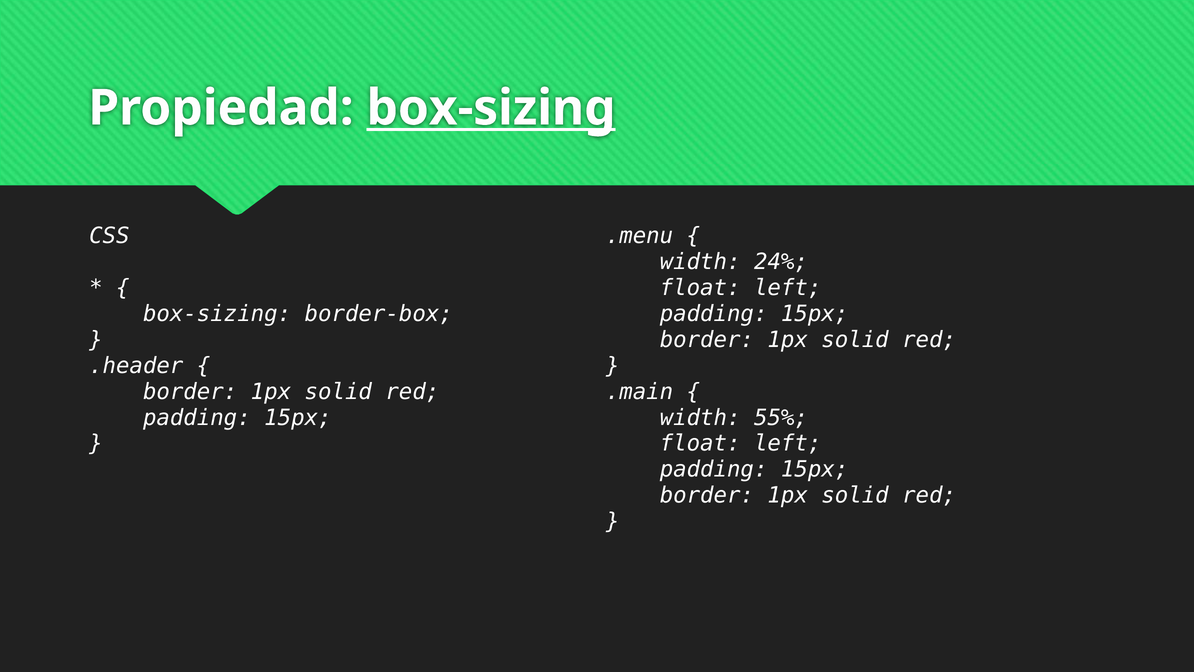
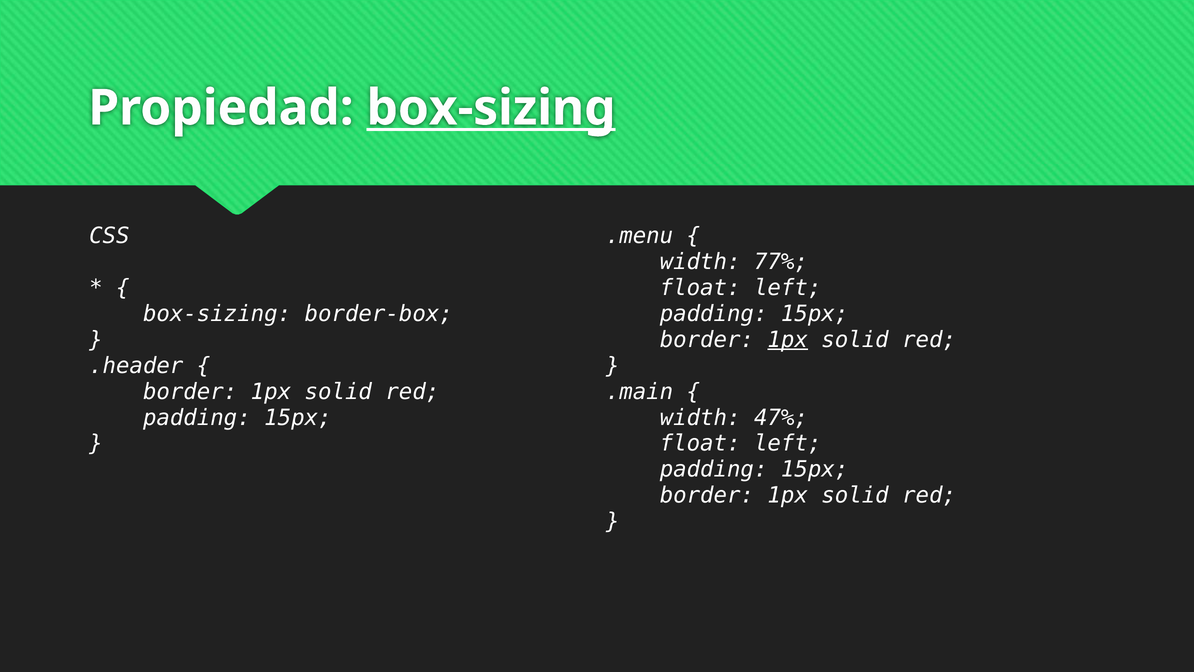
24%: 24% -> 77% (781, 261)
1px underline: none -> present (788, 339)
55%: 55% -> 47% (781, 417)
